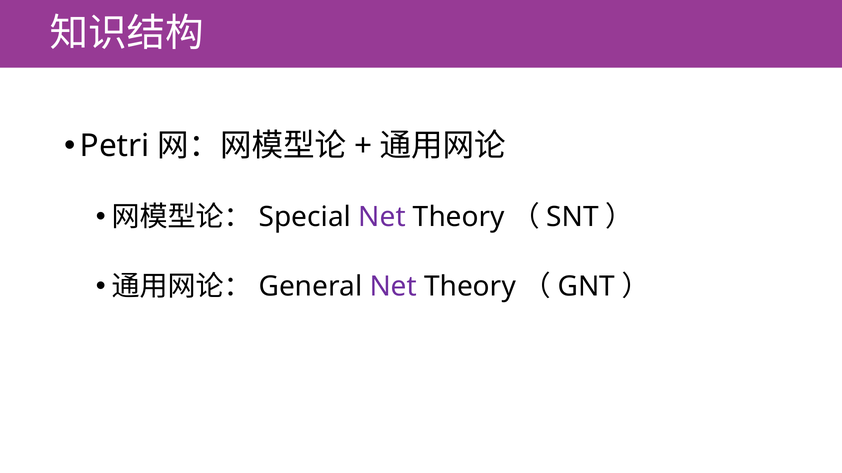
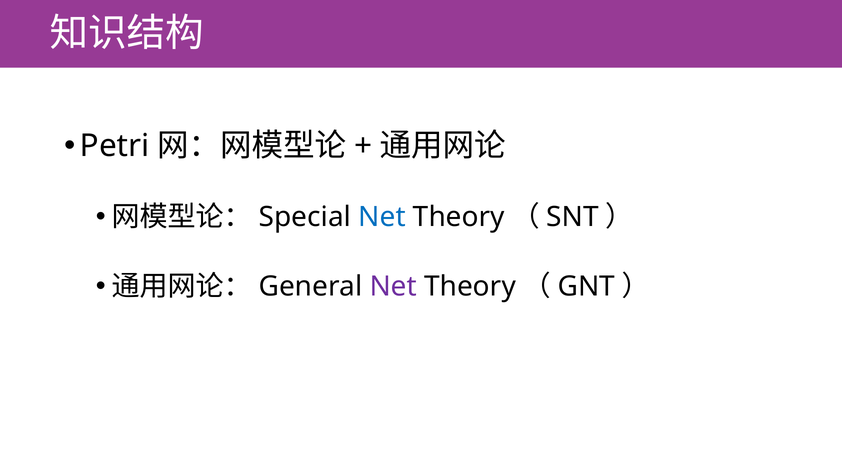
Net colour: purple -> blue (382, 217)
